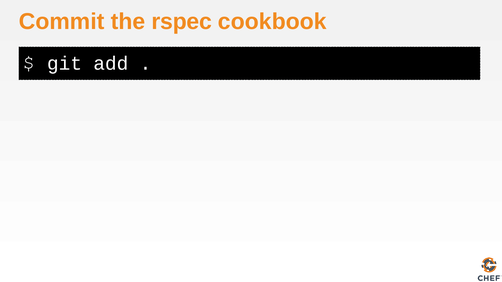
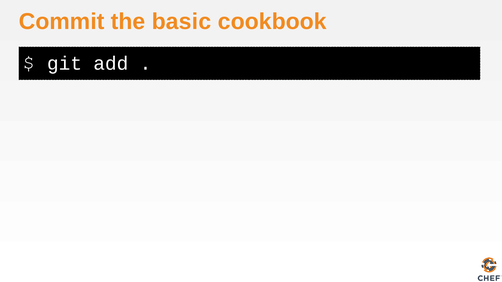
rspec: rspec -> basic (182, 22)
